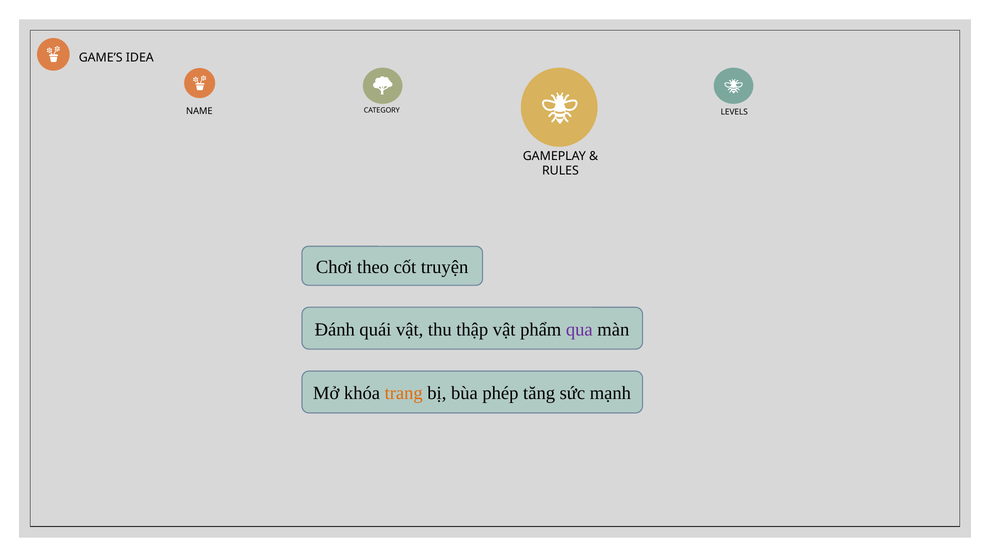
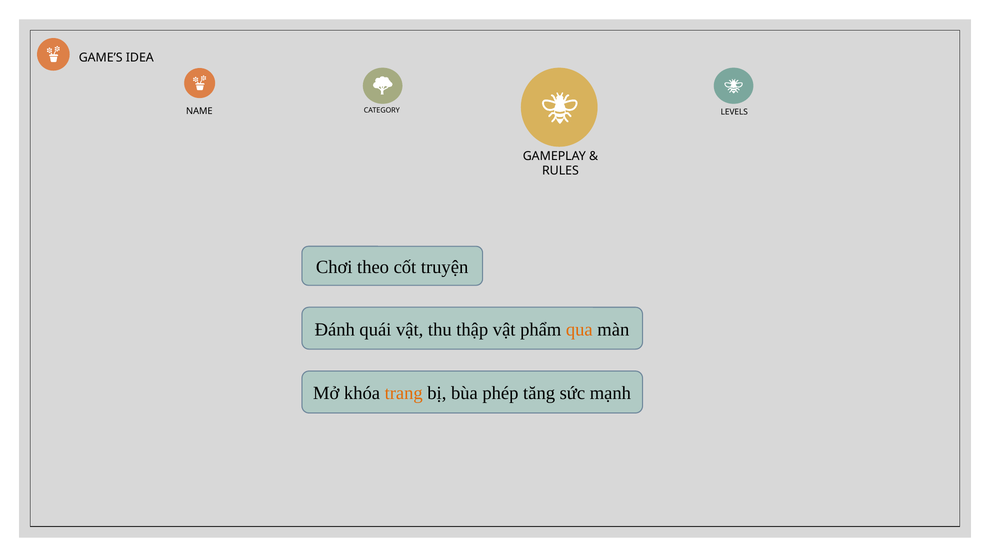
qua colour: purple -> orange (579, 329)
